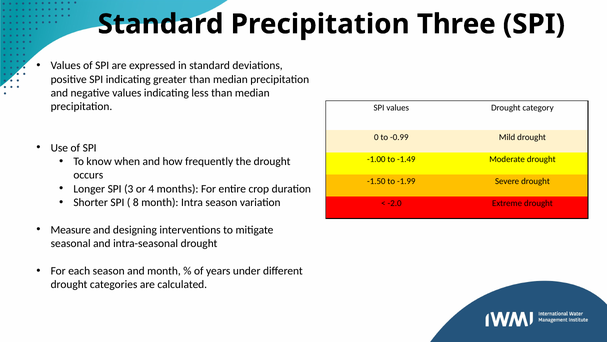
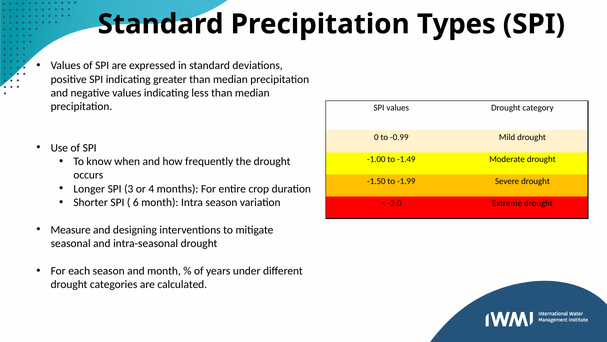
Three: Three -> Types (456, 24)
8: 8 -> 6 (136, 202)
